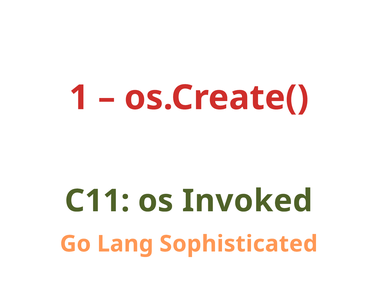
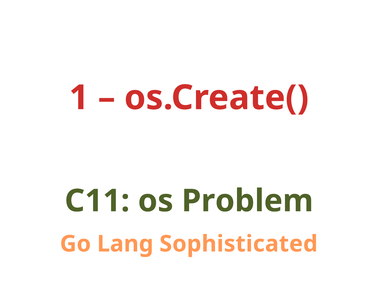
Invoked: Invoked -> Problem (247, 201)
